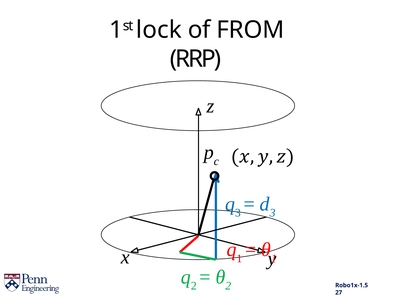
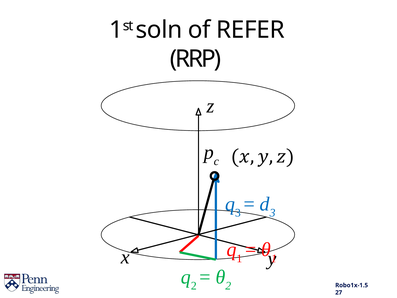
lock: lock -> soln (159, 30)
FROM: FROM -> REFER (250, 30)
